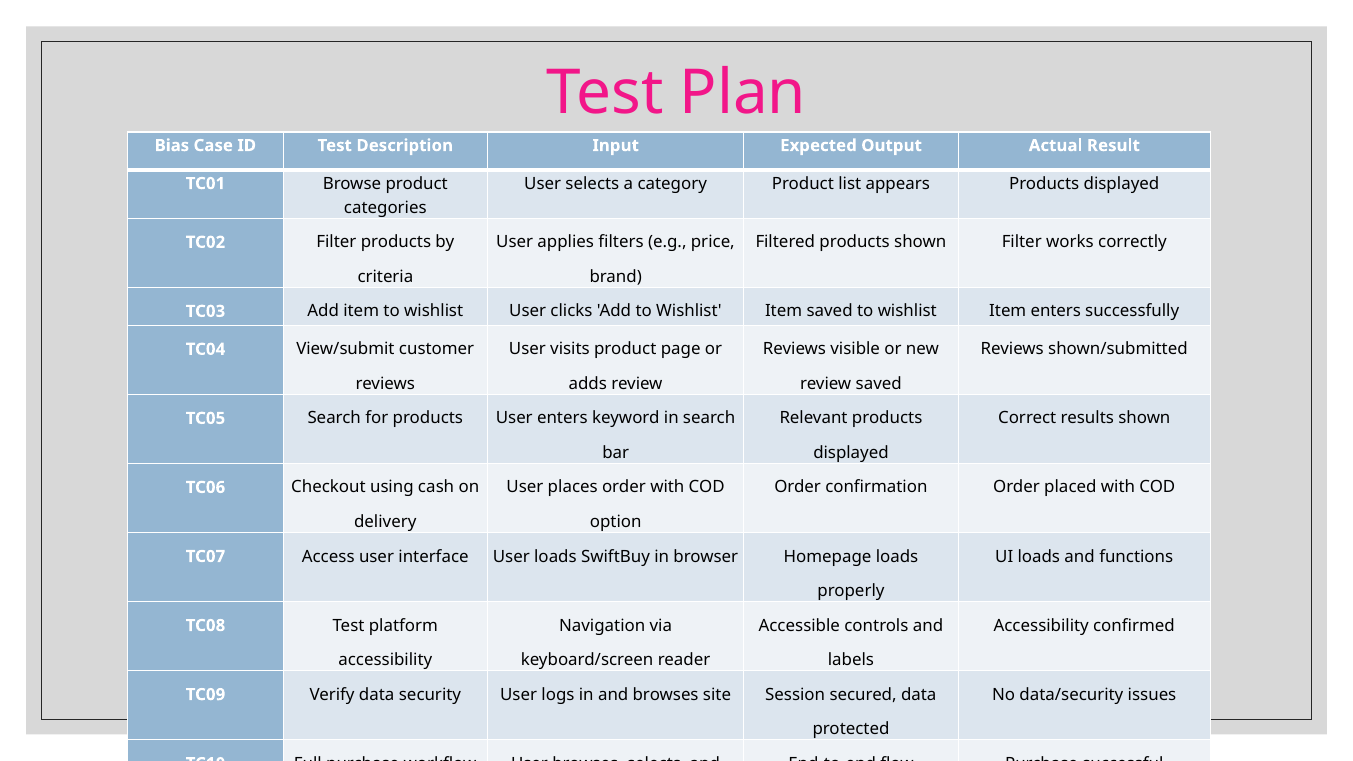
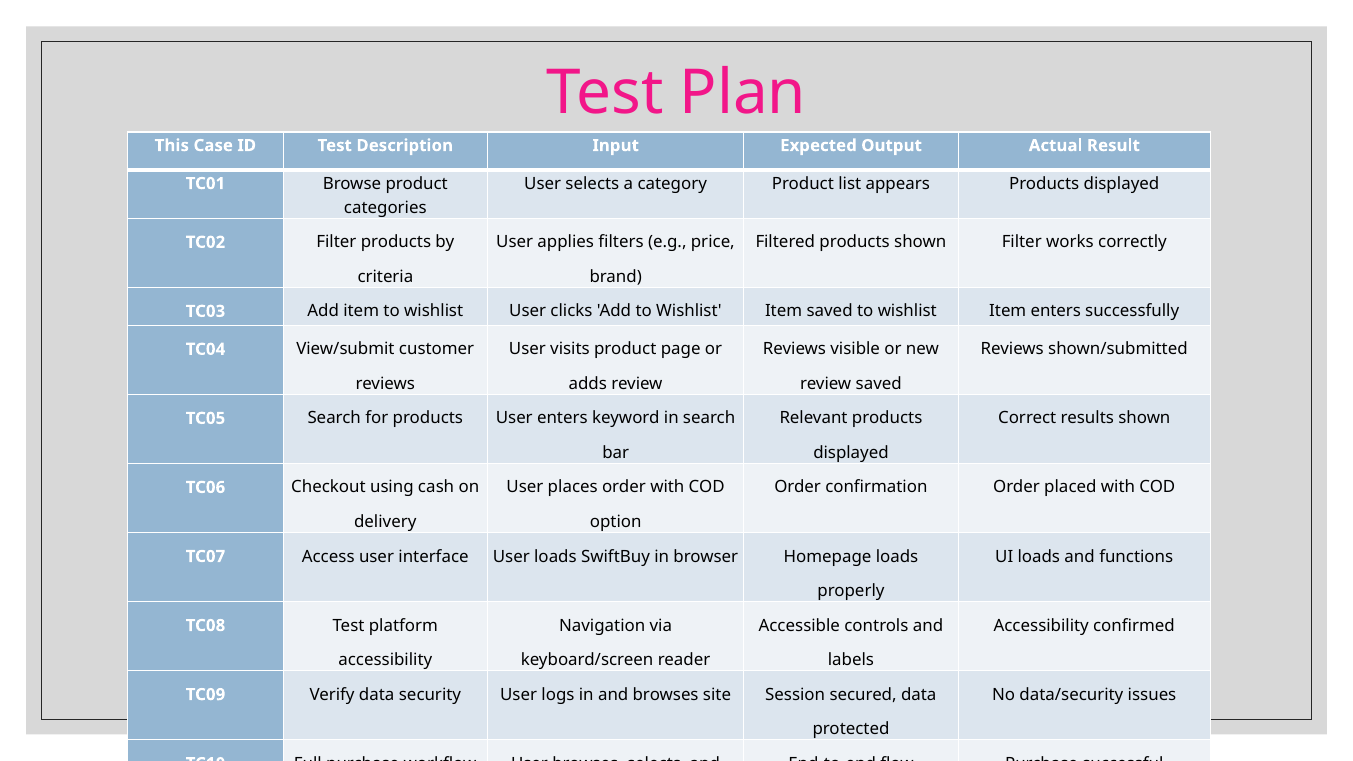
Bias: Bias -> This (172, 146)
